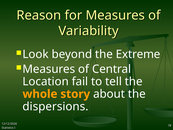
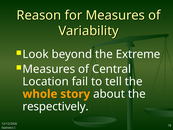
dispersions: dispersions -> respectively (56, 106)
